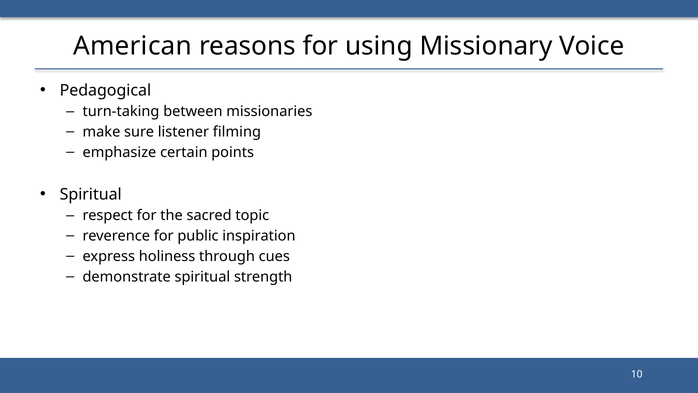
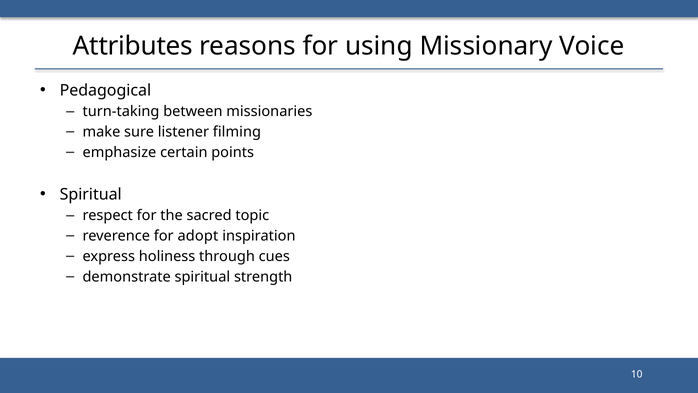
American: American -> Attributes (133, 46)
public: public -> adopt (198, 236)
